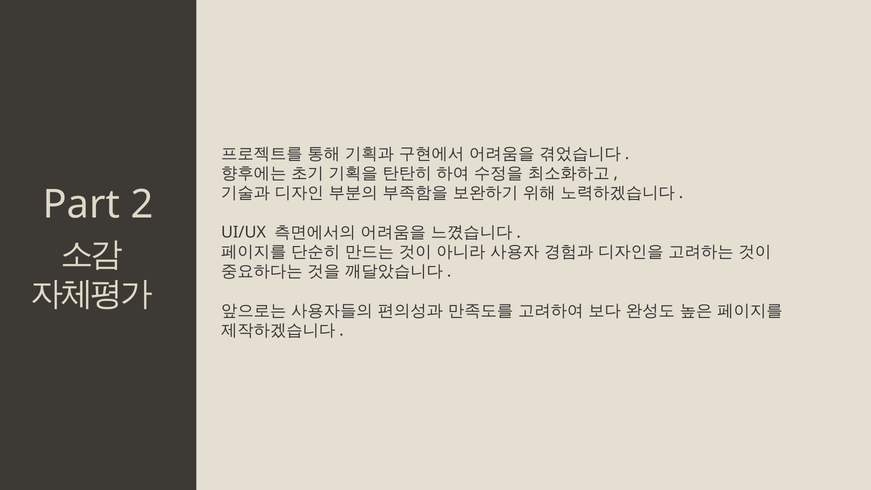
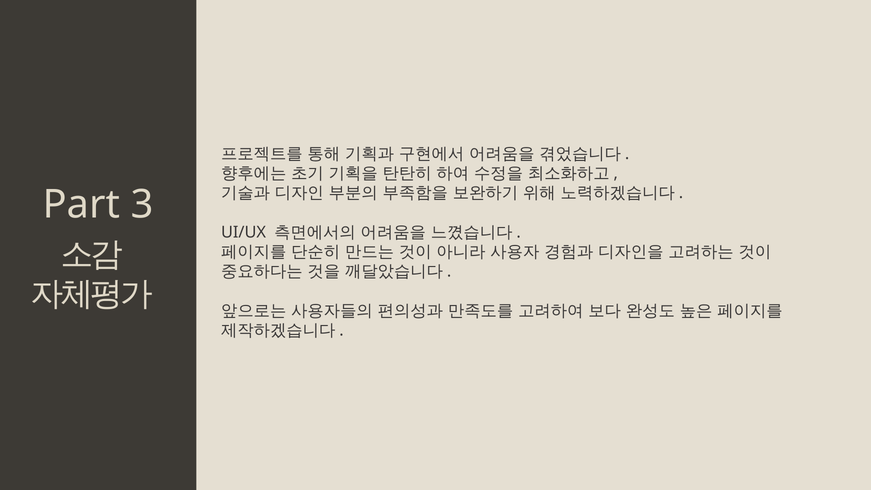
2: 2 -> 3 (142, 205)
